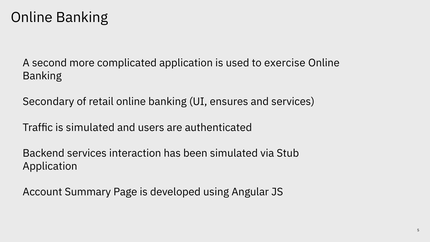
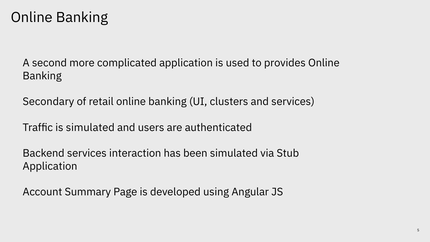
exercise: exercise -> provides (285, 63)
ensures: ensures -> clusters (229, 102)
